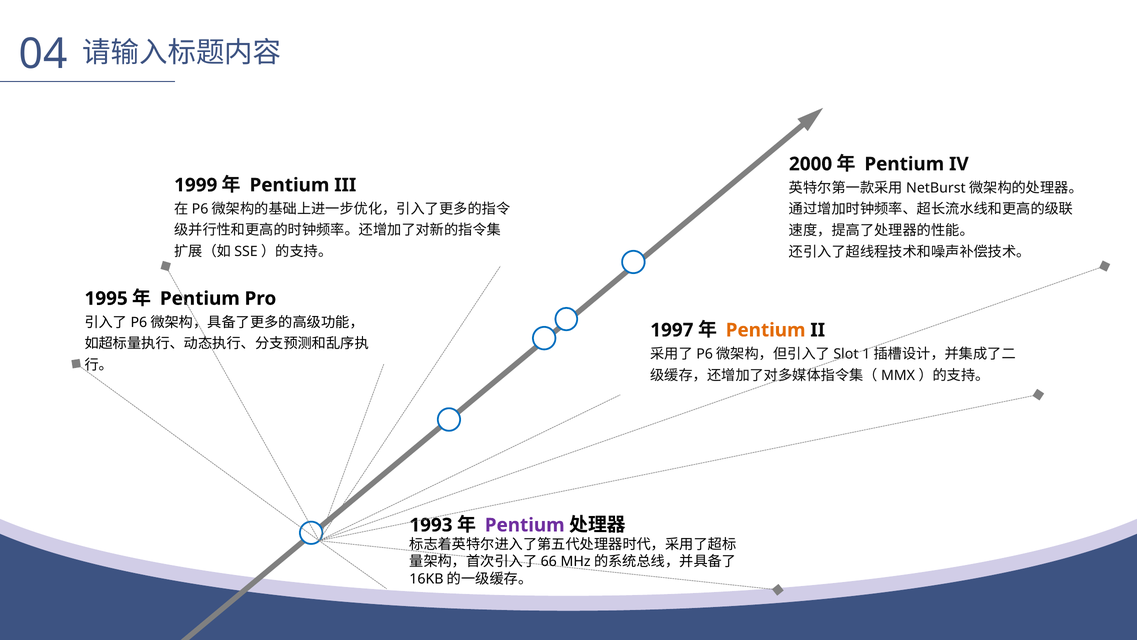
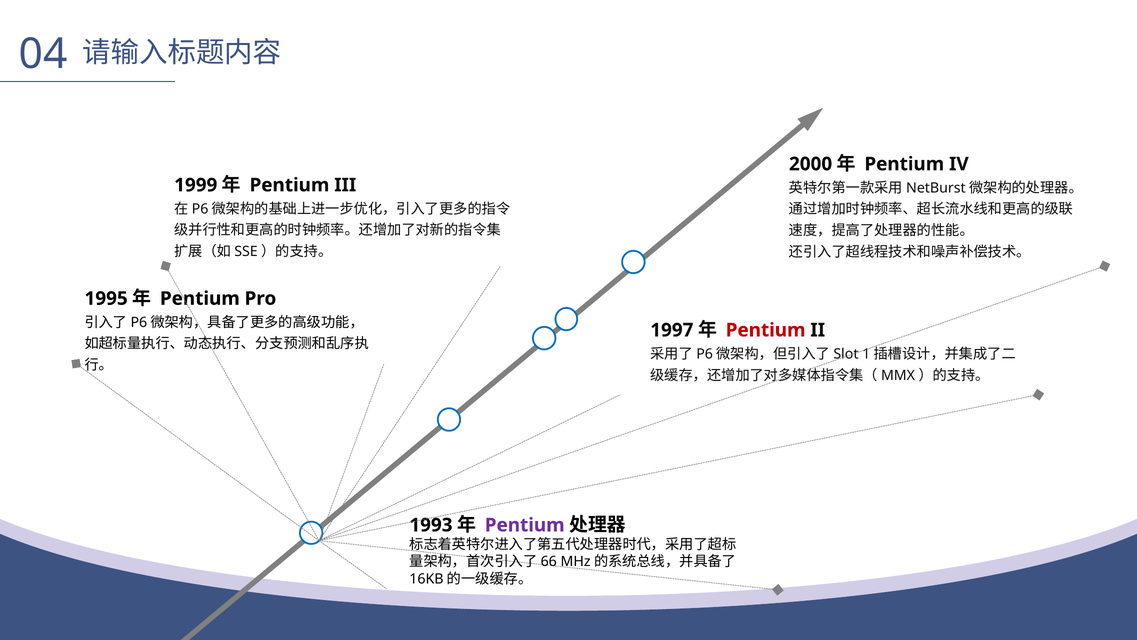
Pentium colour: orange -> red (766, 330)
